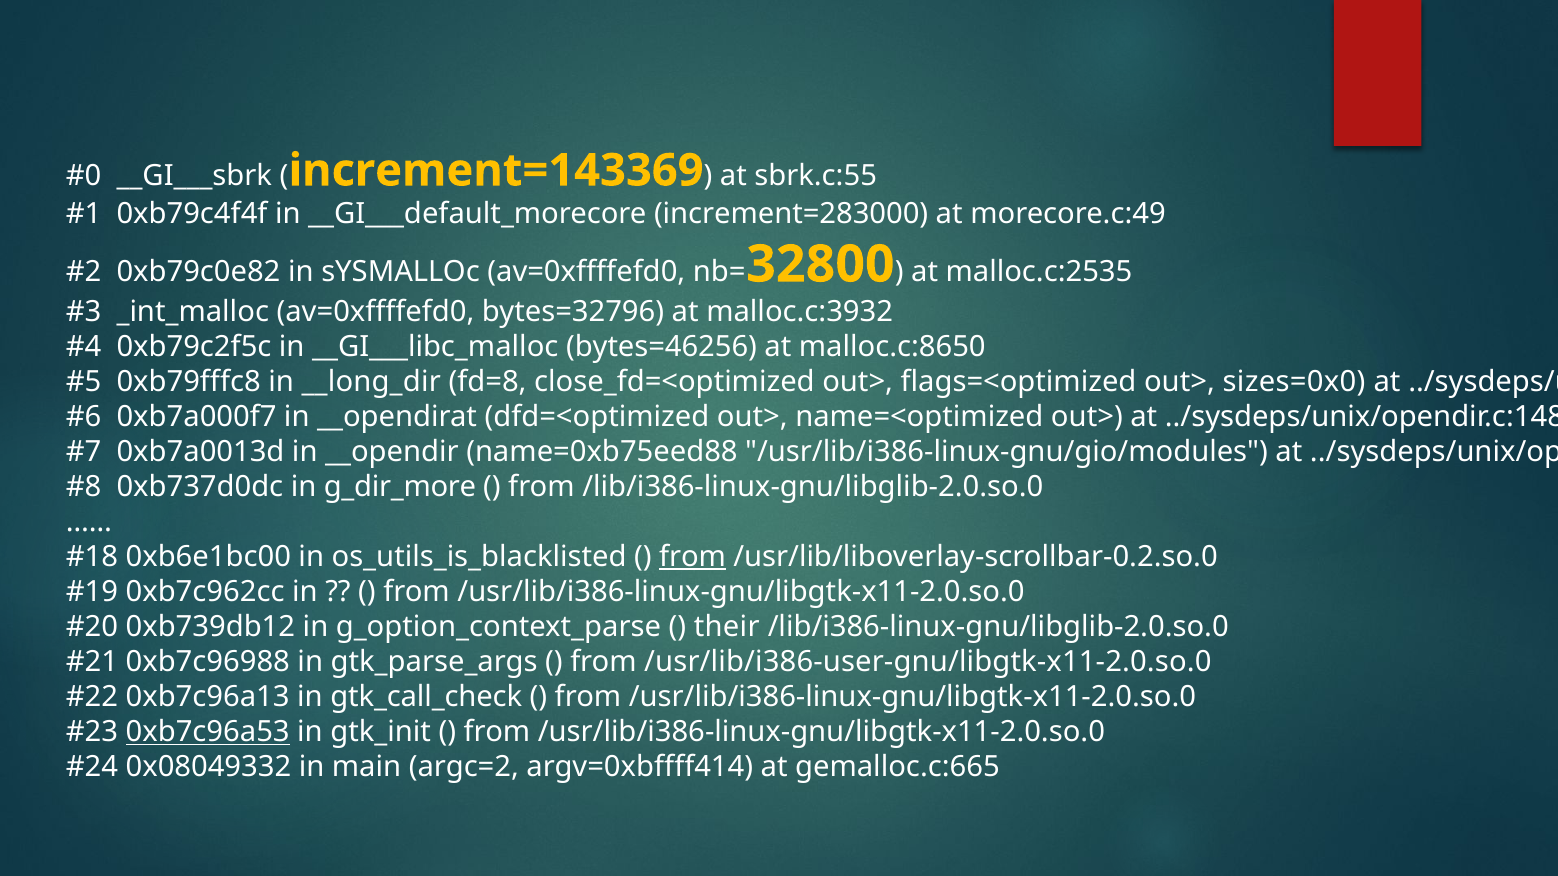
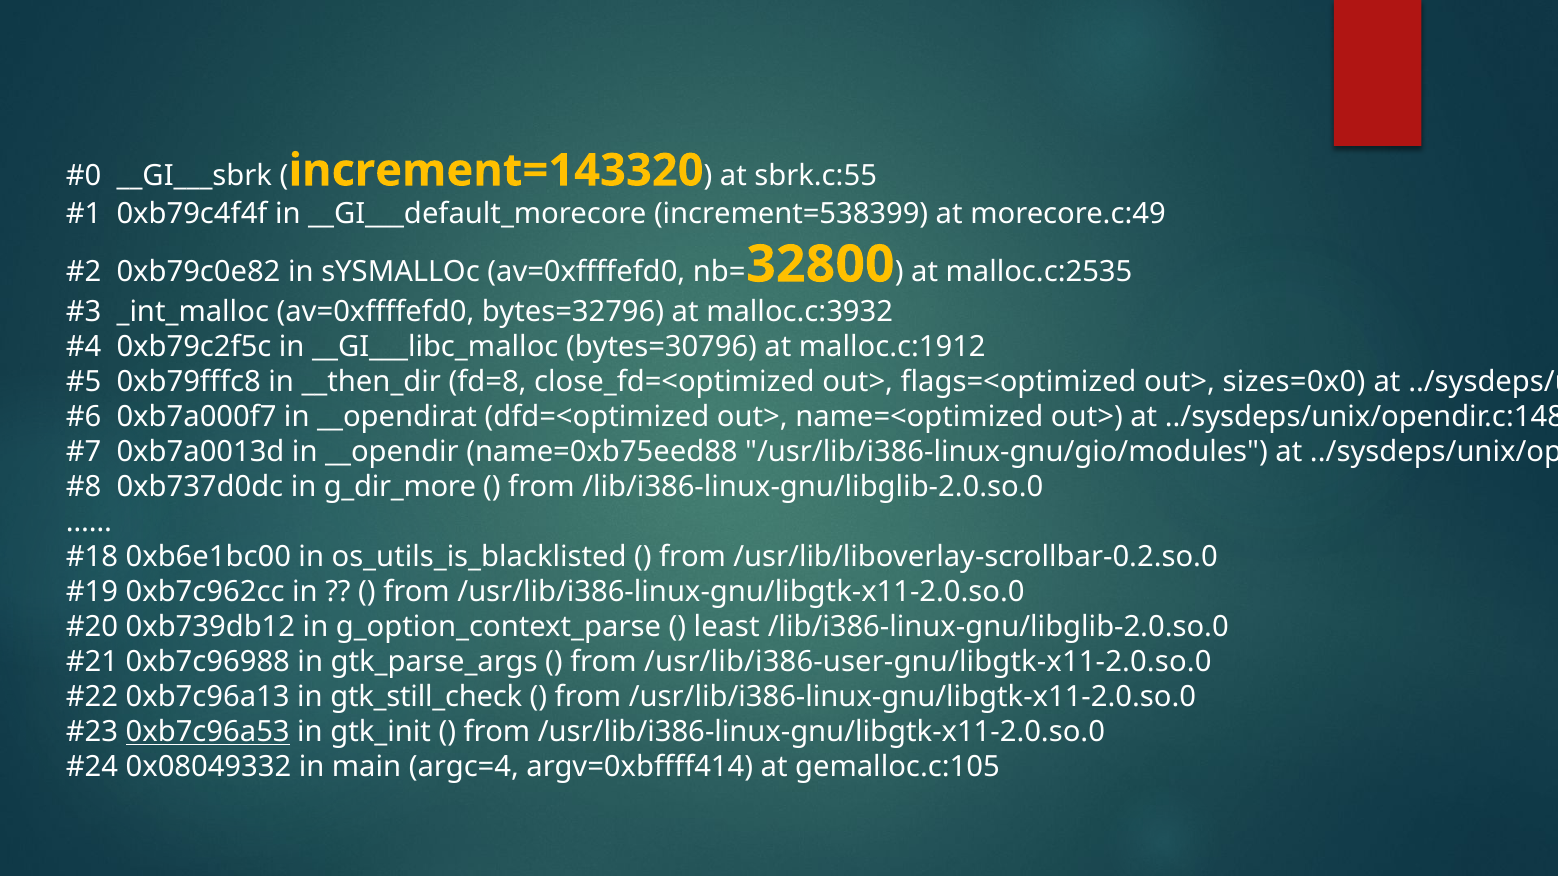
increment=143369: increment=143369 -> increment=143320 (496, 171)
increment=283000: increment=283000 -> increment=538399 (791, 214)
bytes=46256: bytes=46256 -> bytes=30796 (662, 347)
malloc.c:8650: malloc.c:8650 -> malloc.c:1912 (892, 347)
__long_dir: __long_dir -> __then_dir (371, 382)
from underline: present -> none (693, 557)
their: their -> least (727, 627)
gtk_call_check: gtk_call_check -> gtk_still_check (426, 697)
argc=2: argc=2 -> argc=4 (464, 767)
gemalloc.c:665: gemalloc.c:665 -> gemalloc.c:105 (897, 767)
